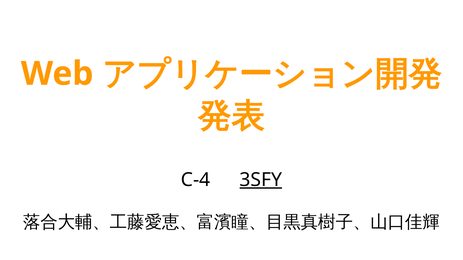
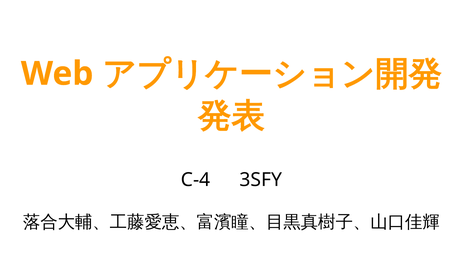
3SFY underline: present -> none (261, 180)
